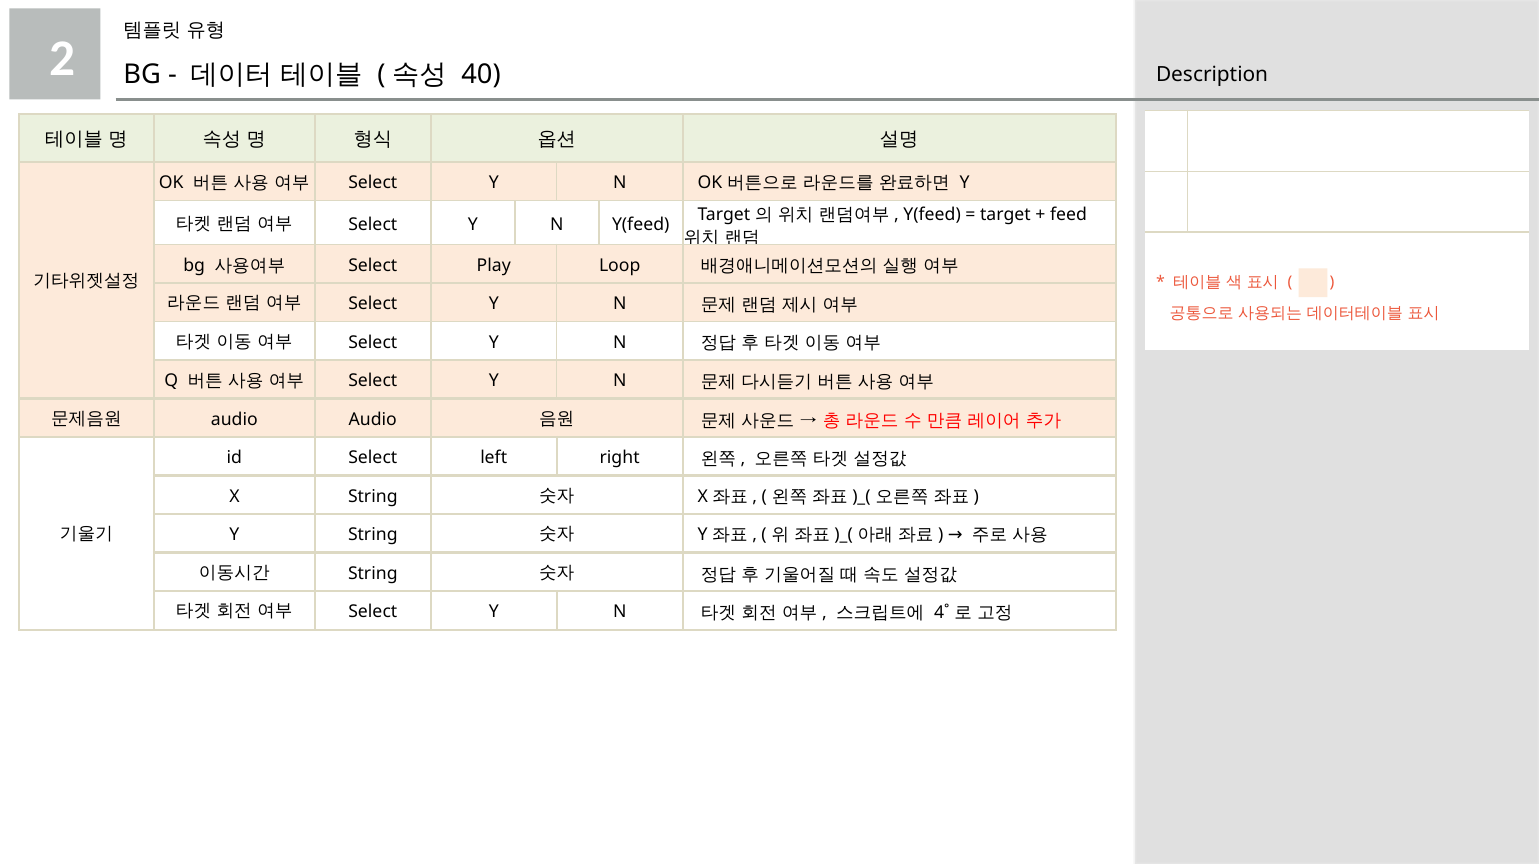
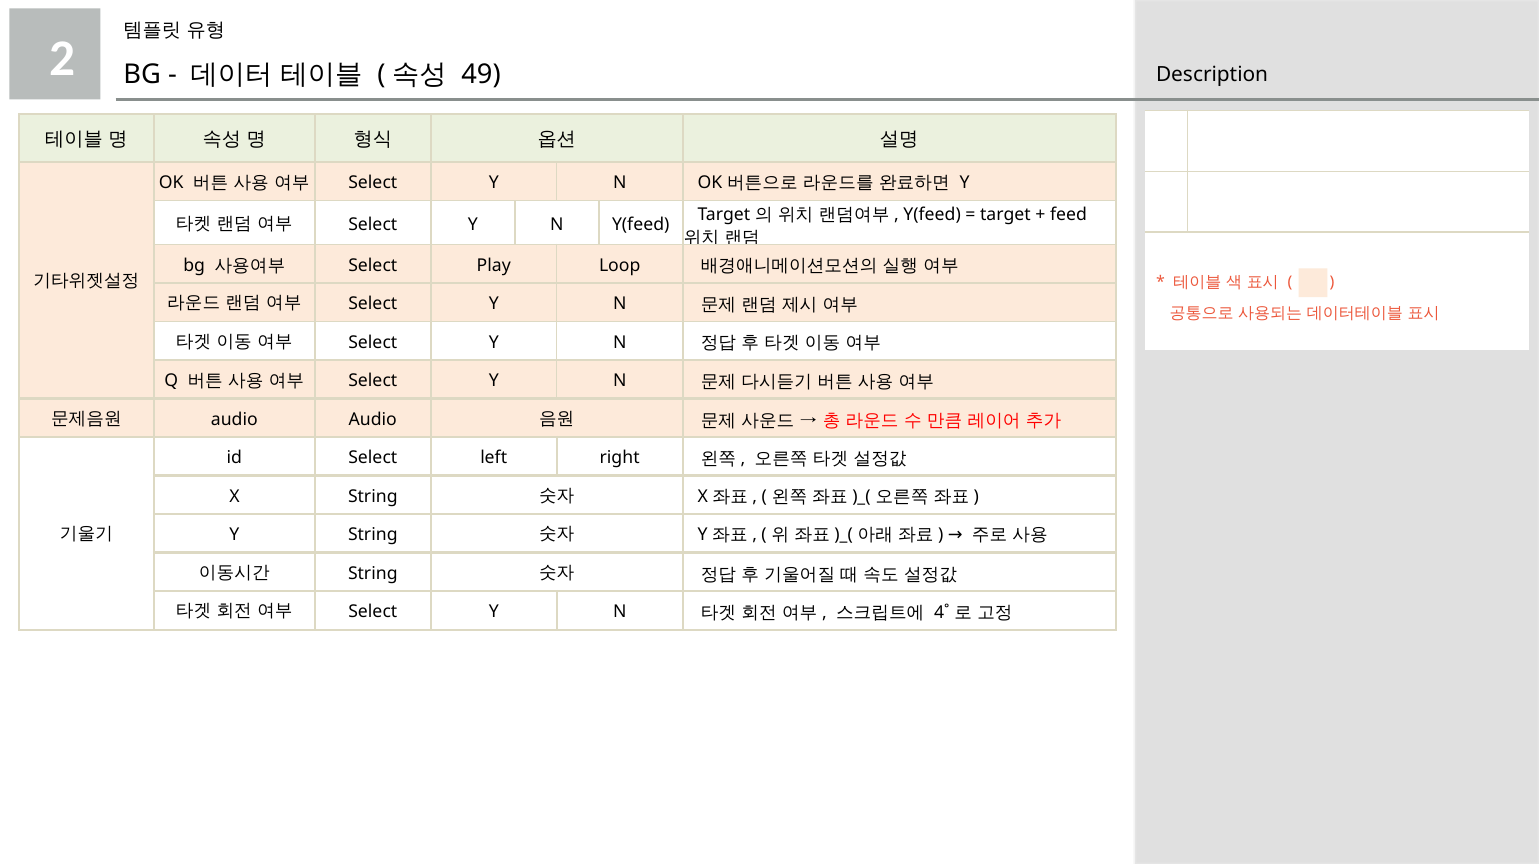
40: 40 -> 49 (481, 74)
